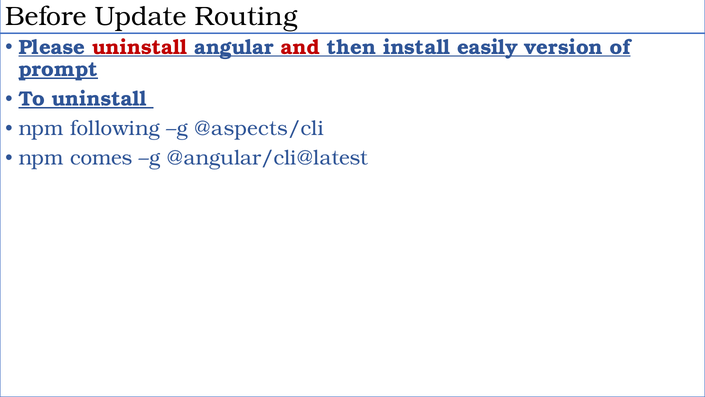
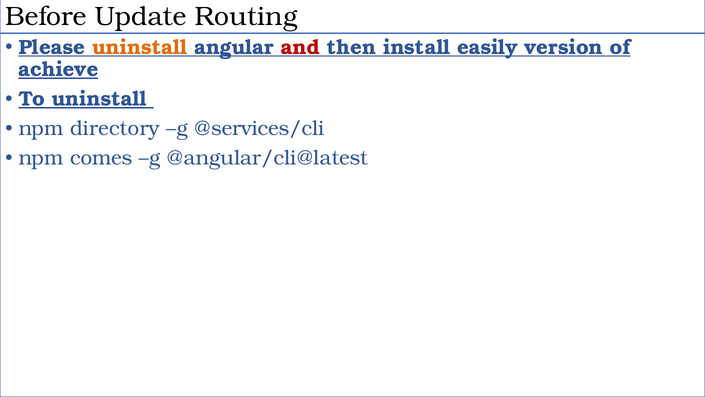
uninstall colour: red -> orange (140, 47)
prompt: prompt -> achieve (58, 69)
following: following -> directory (115, 128)
@aspects/cli: @aspects/cli -> @services/cli (259, 128)
